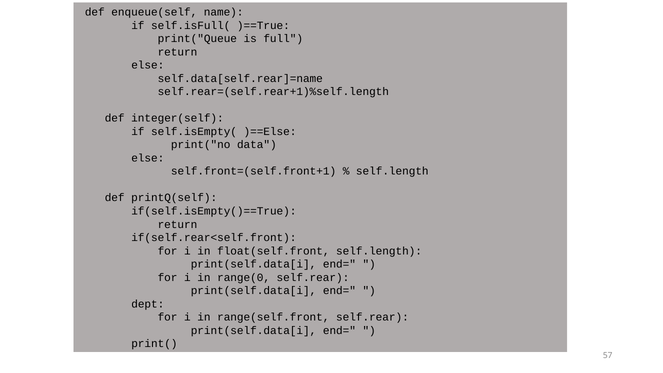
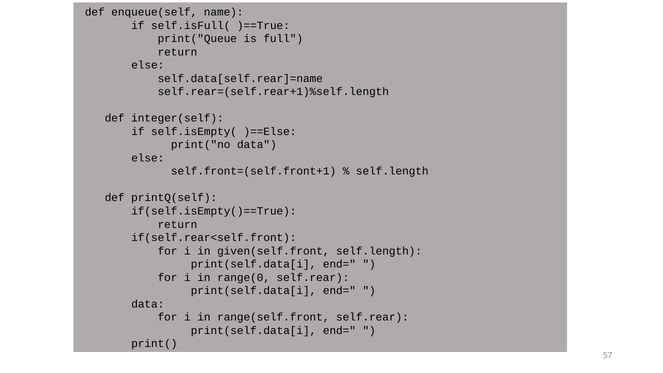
float(self.front: float(self.front -> given(self.front (273, 251)
dept: dept -> data (148, 304)
